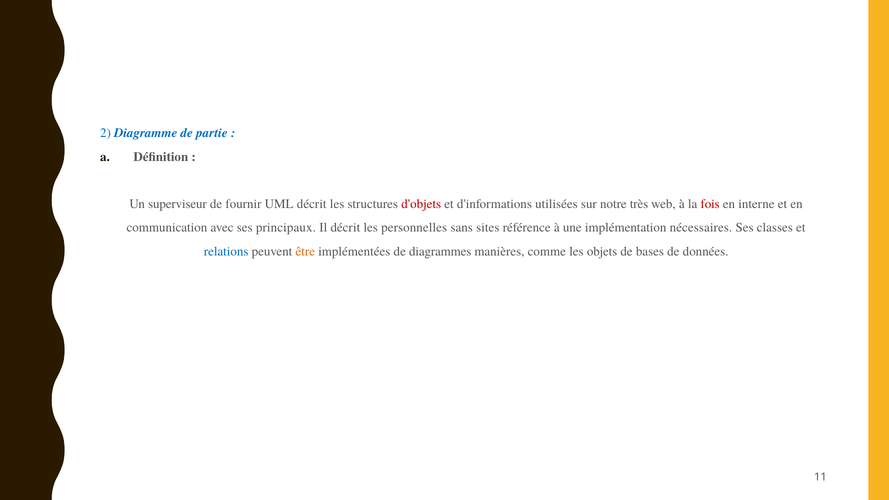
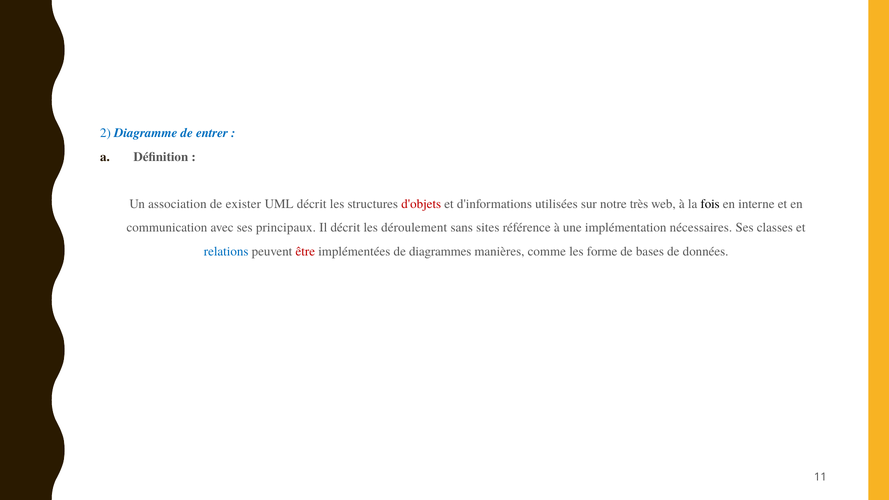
partie: partie -> entrer (212, 133)
superviseur: superviseur -> association (177, 204)
fournir: fournir -> exister (243, 204)
fois colour: red -> black (710, 204)
personnelles: personnelles -> déroulement (414, 228)
être colour: orange -> red (305, 251)
objets: objets -> forme (602, 251)
